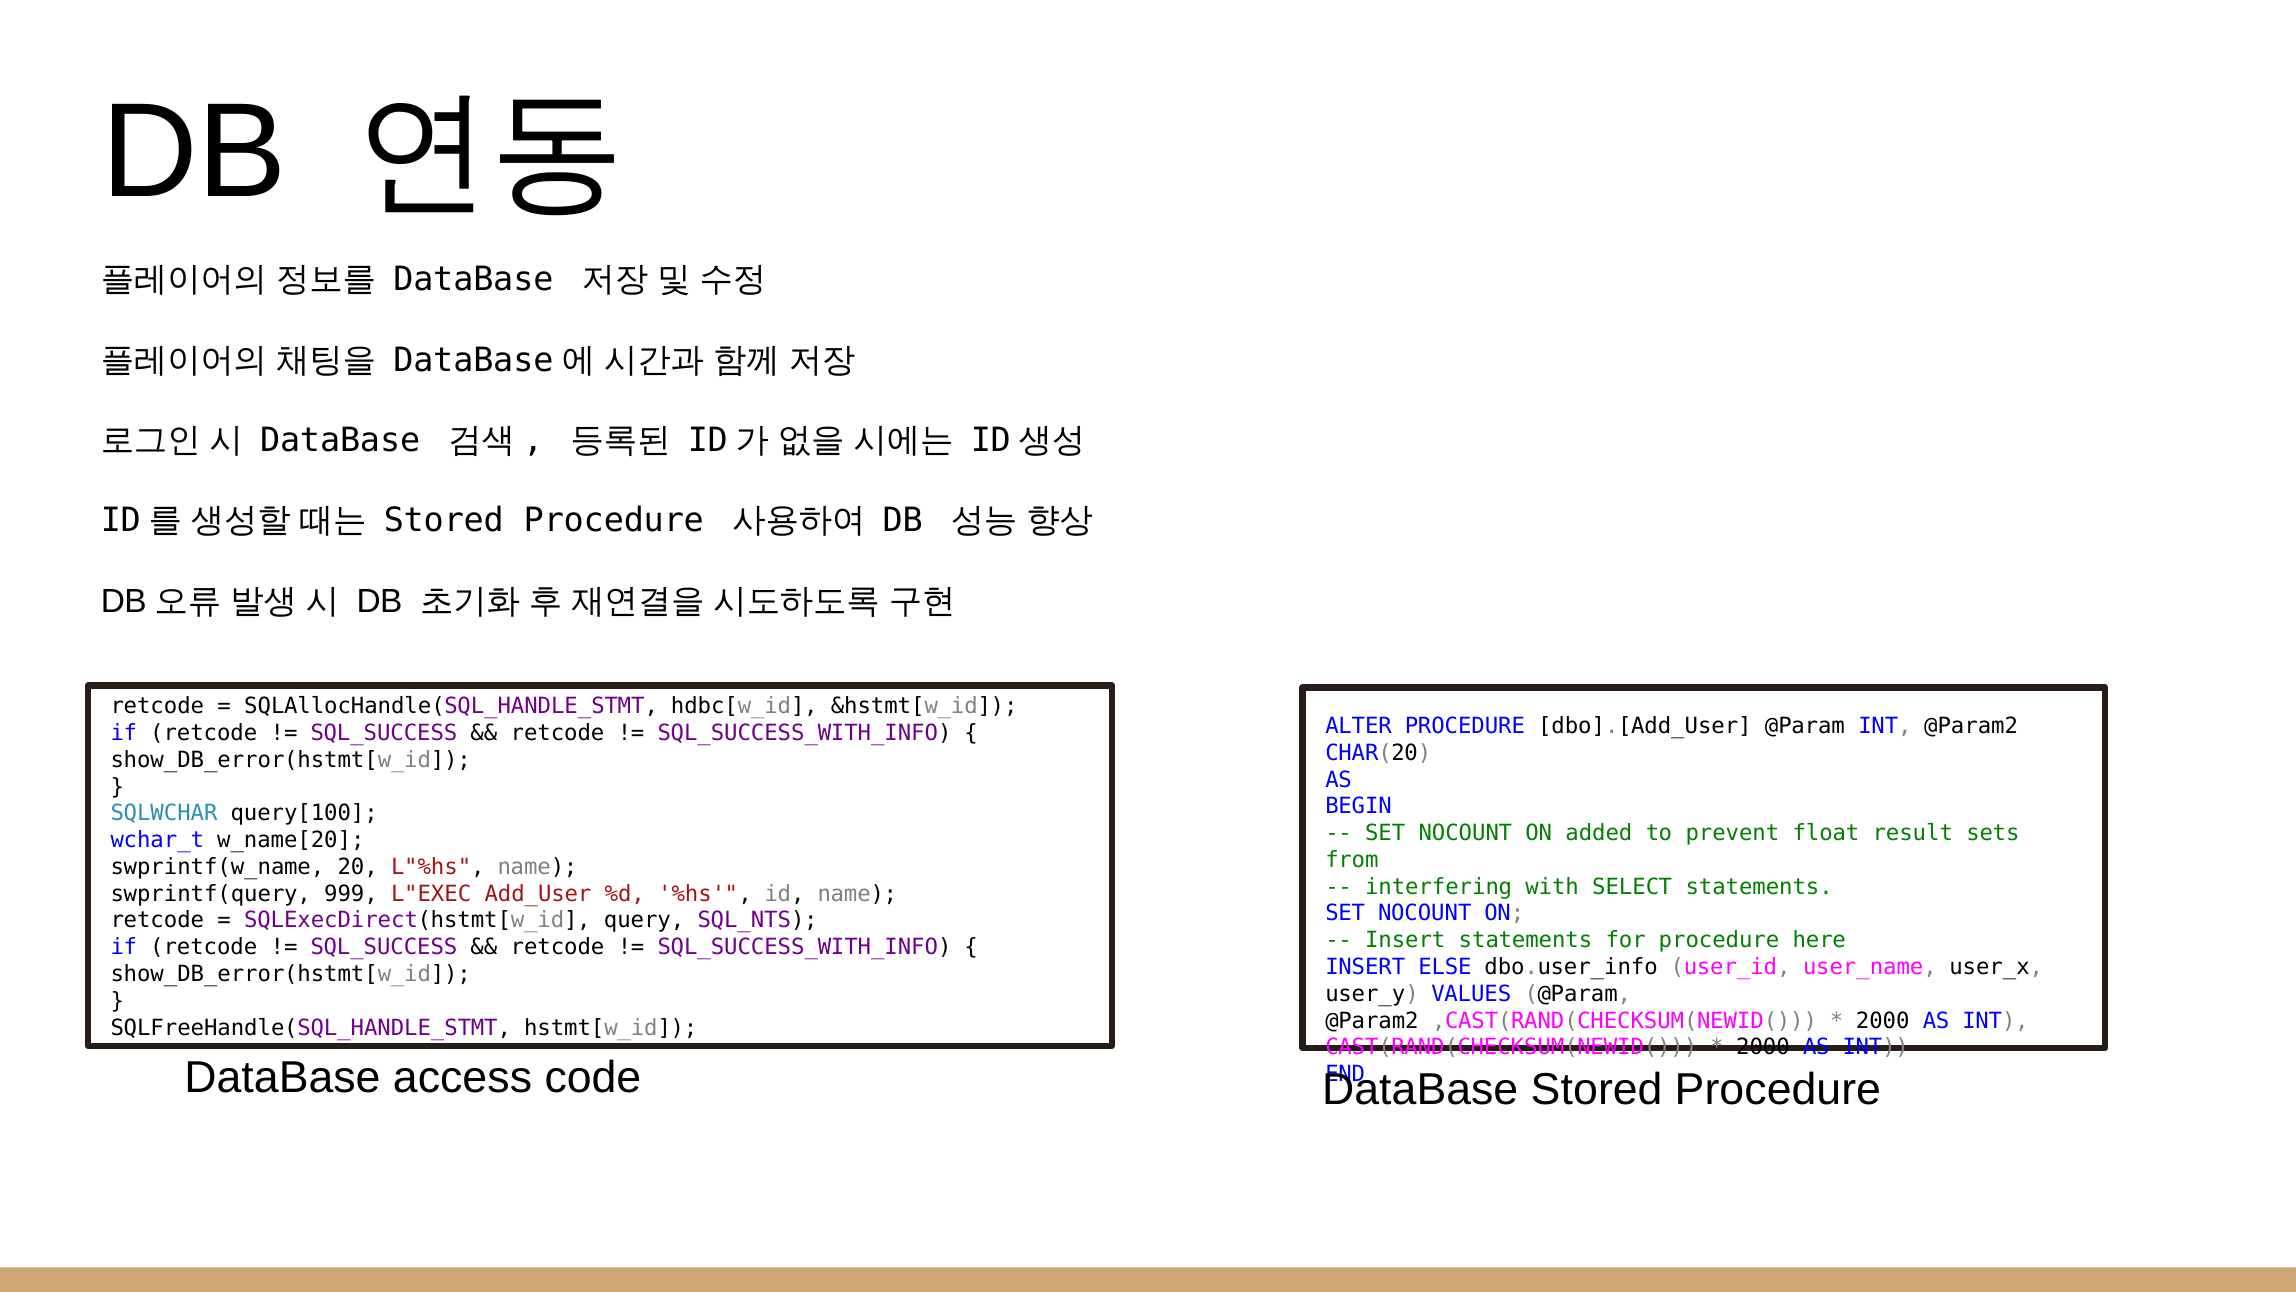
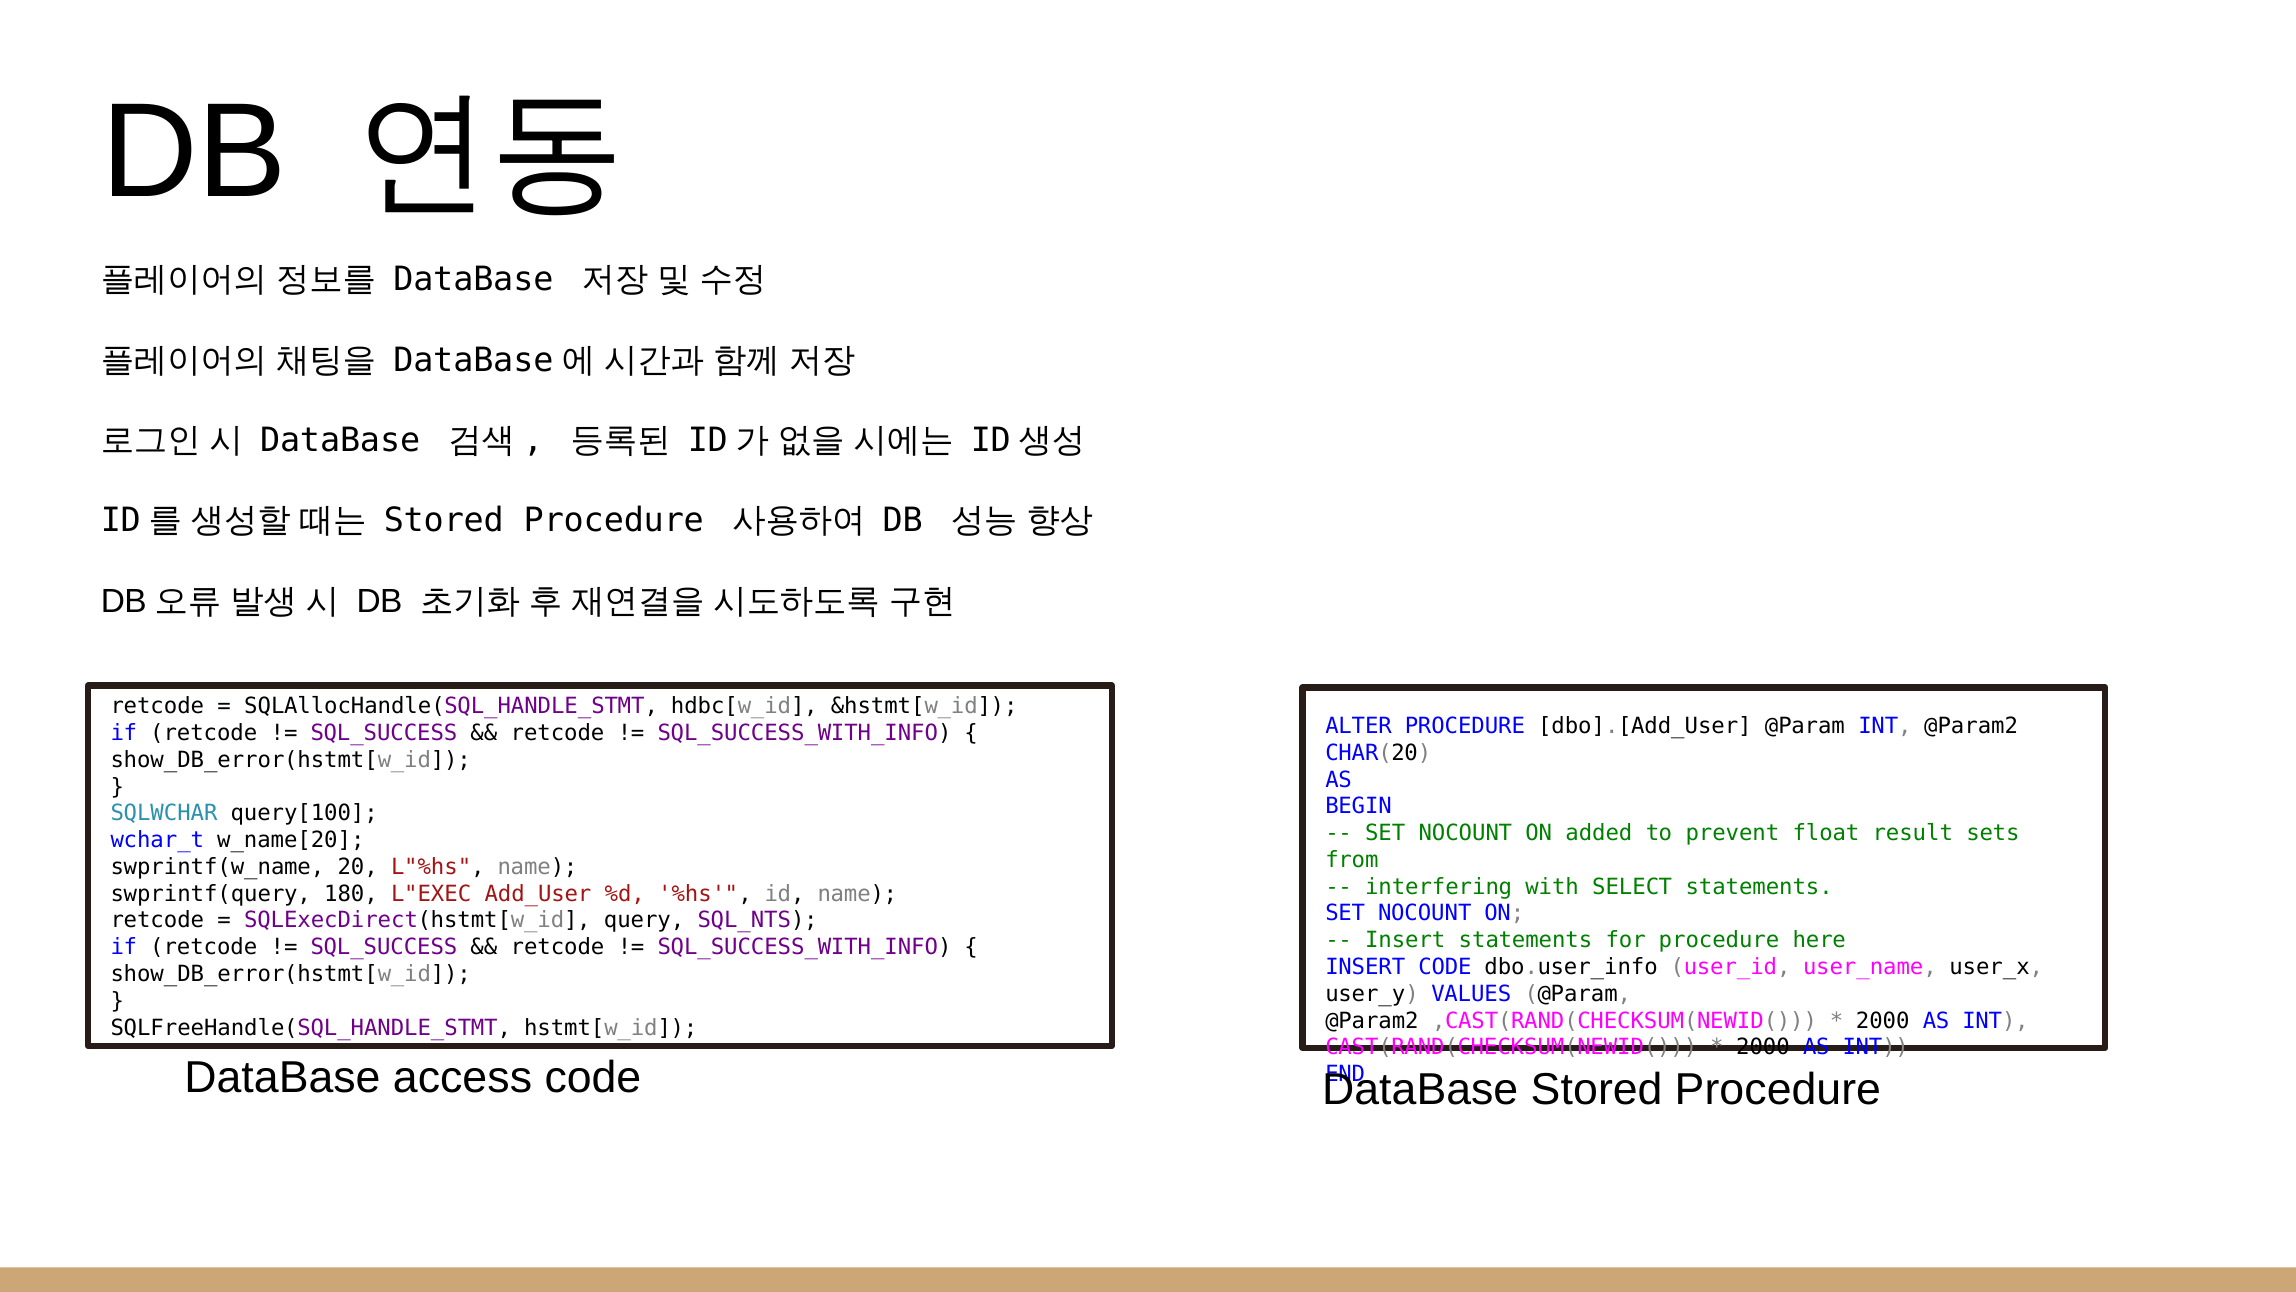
999: 999 -> 180 (351, 893)
INSERT ELSE: ELSE -> CODE (1445, 967)
